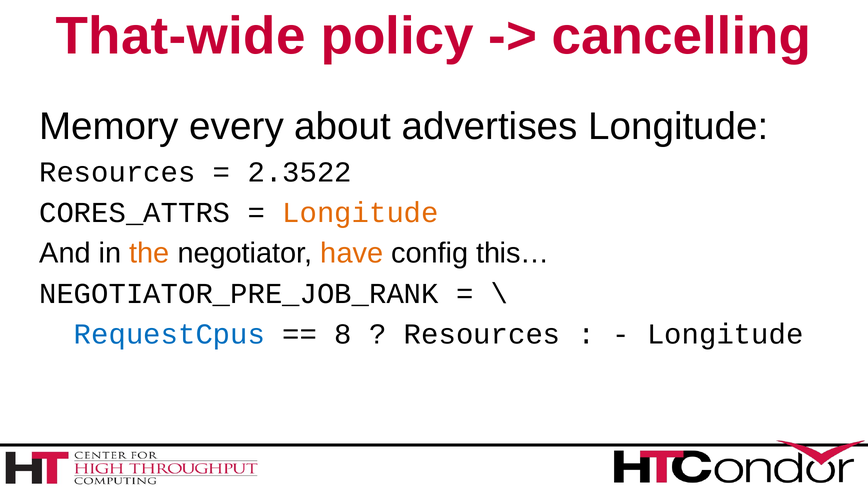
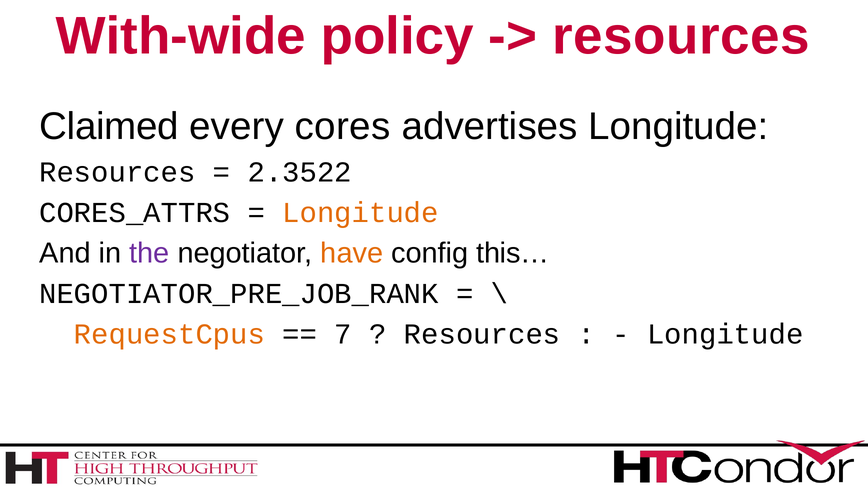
That-wide: That-wide -> With-wide (181, 36)
cancelling: cancelling -> resources (681, 36)
Memory: Memory -> Claimed (109, 127)
about: about -> cores (343, 127)
the colour: orange -> purple (149, 253)
RequestCpus colour: blue -> orange (170, 334)
8: 8 -> 7 (343, 334)
